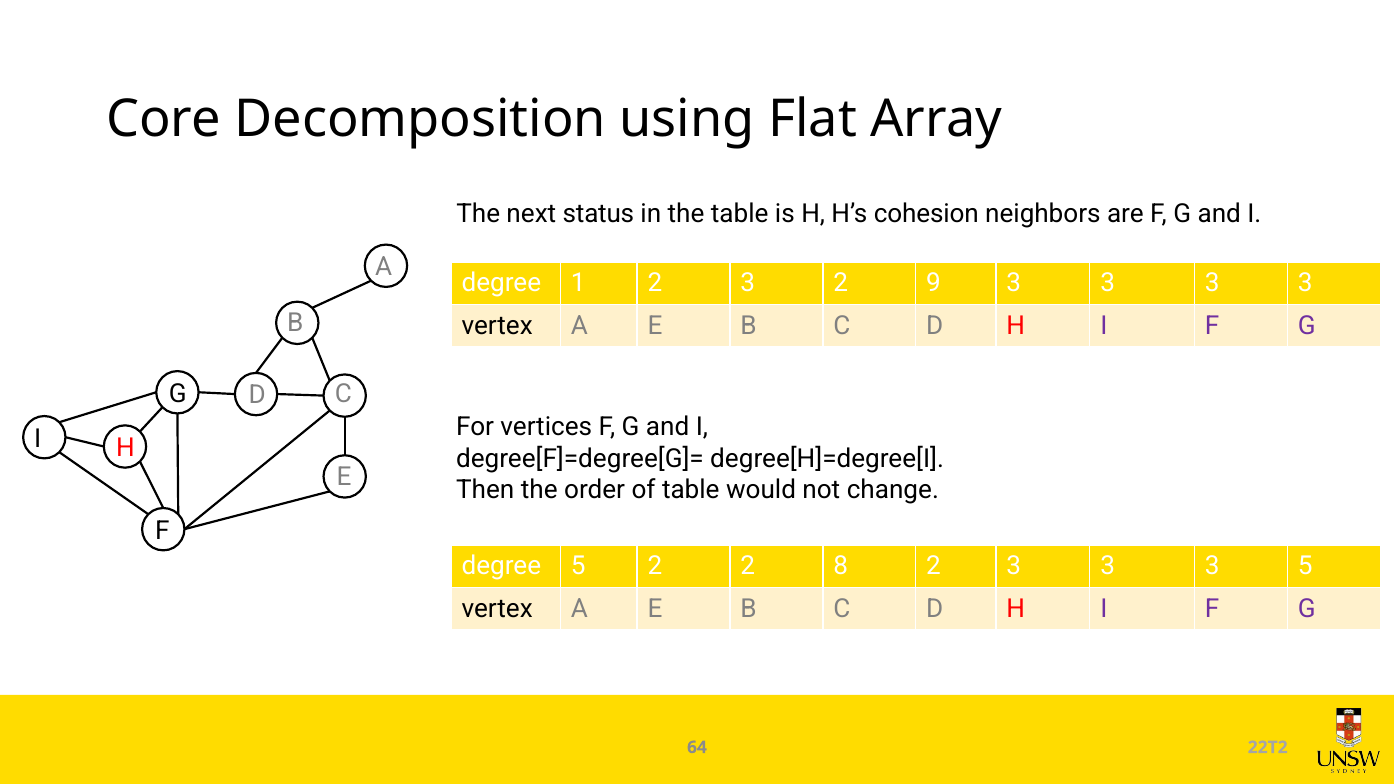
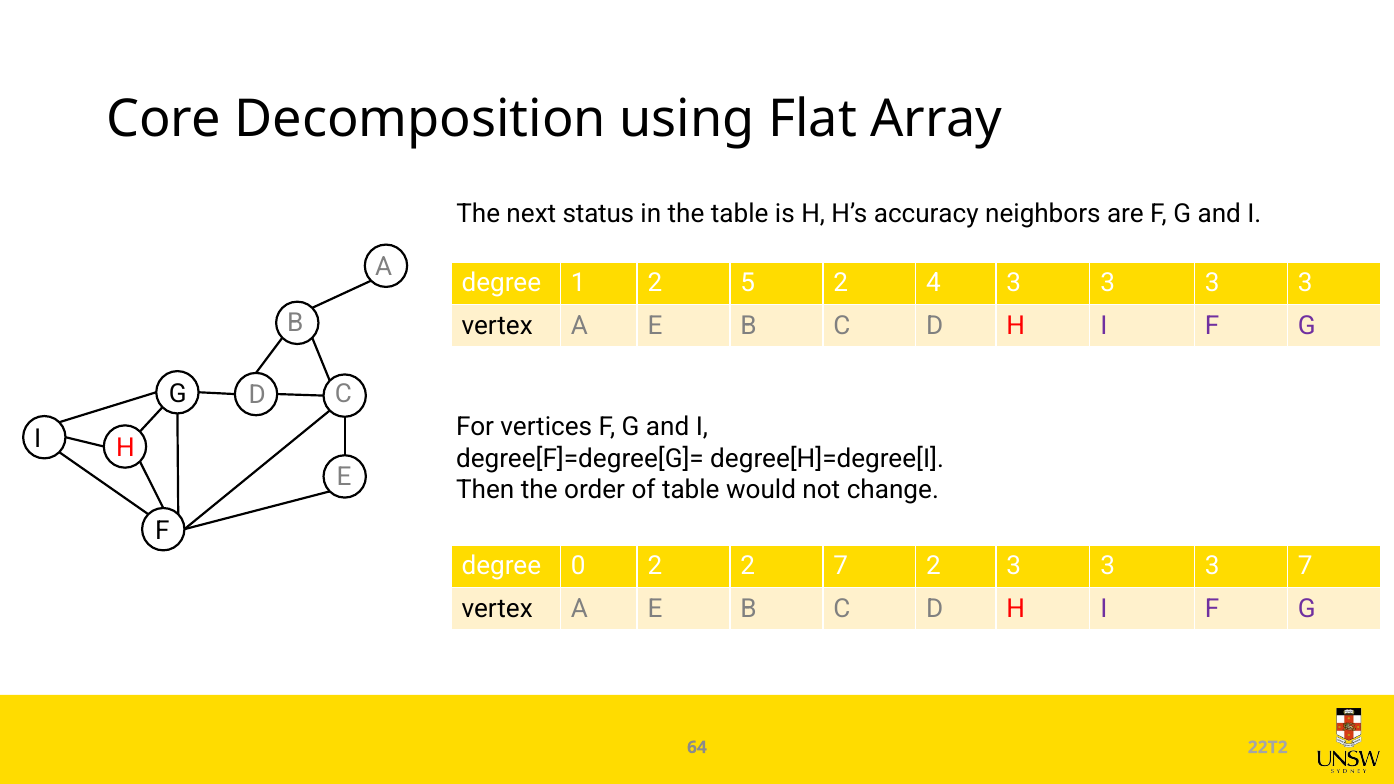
cohesion: cohesion -> accuracy (926, 214)
1 2 3: 3 -> 5 (748, 283)
9: 9 -> 4 (934, 283)
degree 5: 5 -> 0 (578, 566)
2 8: 8 -> 7 (841, 566)
3 5: 5 -> 7 (1305, 566)
